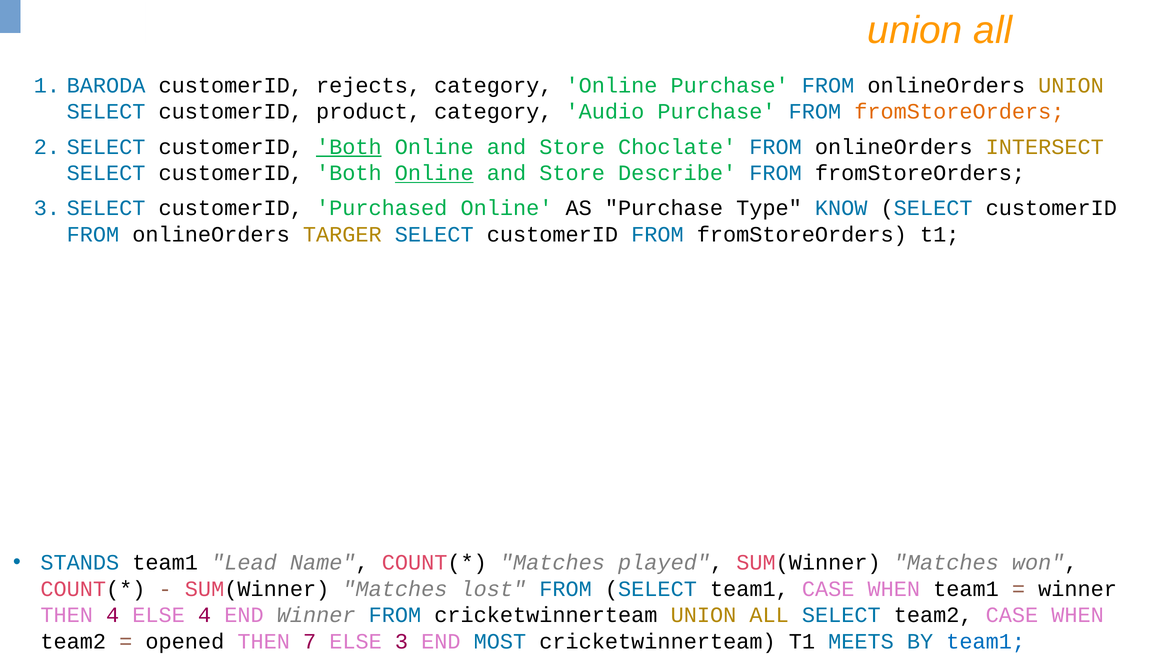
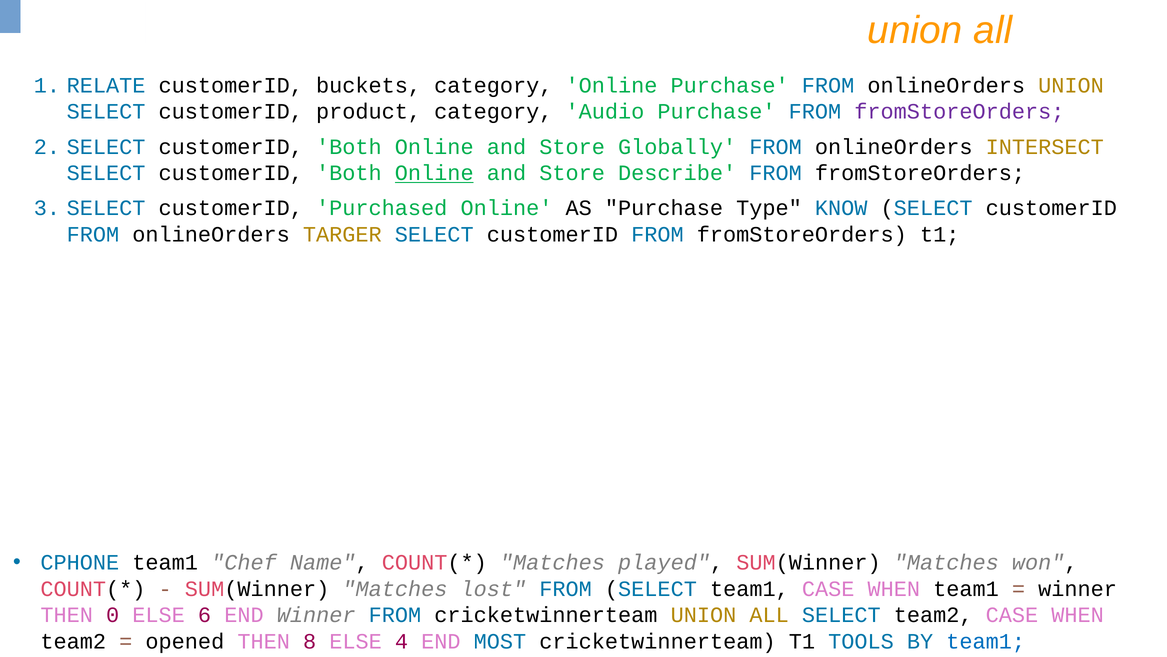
BARODA: BARODA -> RELATE (106, 85)
rejects: rejects -> buckets (369, 85)
fromStoreOrders colour: orange -> purple (959, 112)
Both underline: present -> none (349, 147)
Choclate: Choclate -> Globally (677, 147)
STANDS: STANDS -> CPHONE (80, 562)
Lead: Lead -> Chef (244, 562)
THEN 4: 4 -> 0 (113, 615)
ELSE 4: 4 -> 6 (205, 615)
7: 7 -> 8 (310, 641)
ELSE 3: 3 -> 4 (401, 641)
MEETS: MEETS -> TOOLS (861, 641)
